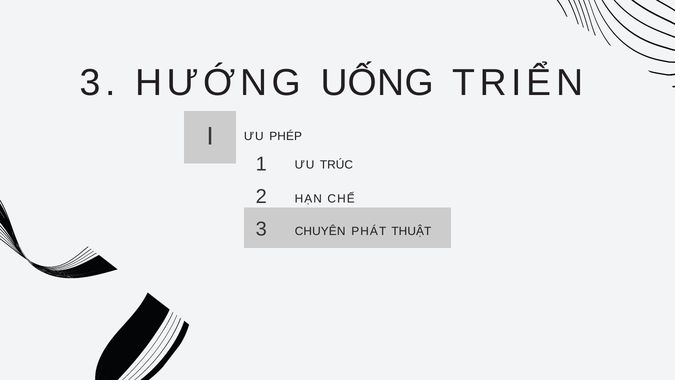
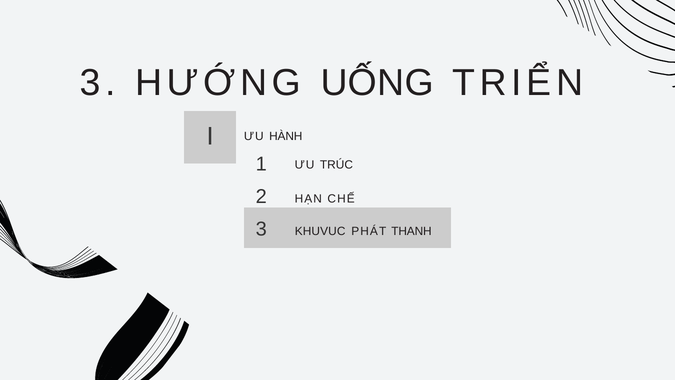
PHÉP: PHÉP -> HÀNH (286, 136)
CHUYÊN: CHUYÊN -> KHUVUC (320, 231)
THUẬT: THUẬT -> THANH (411, 231)
